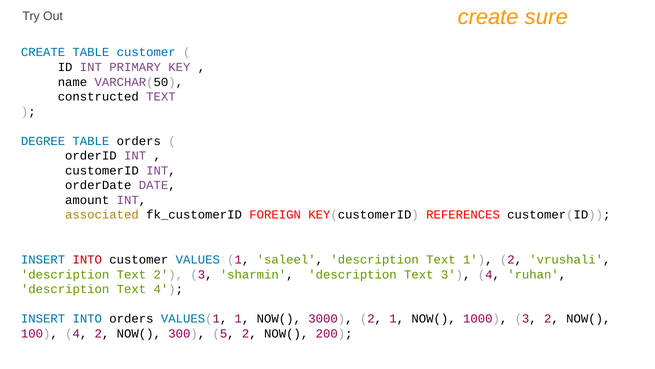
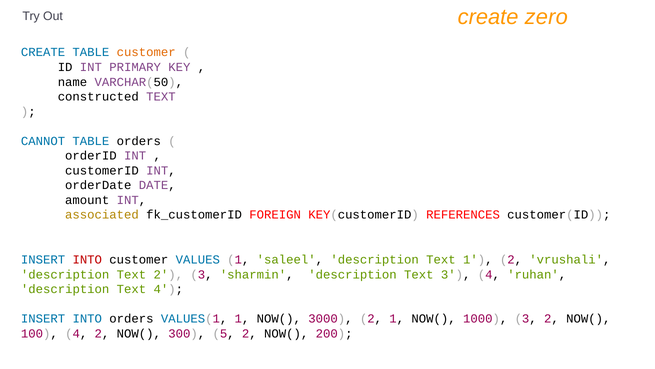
sure: sure -> zero (546, 17)
customer colour: blue -> orange (146, 52)
DEGREE: DEGREE -> CANNOT (43, 141)
